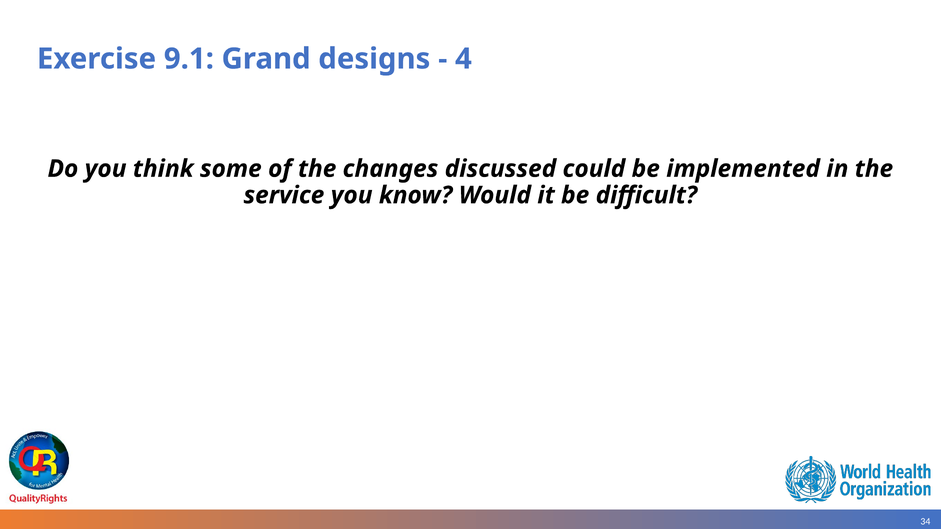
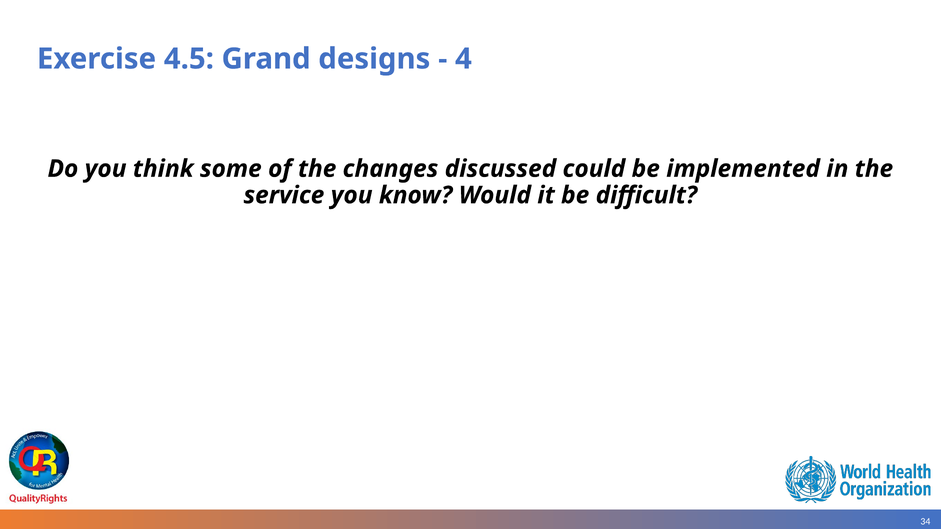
9.1: 9.1 -> 4.5 (189, 59)
